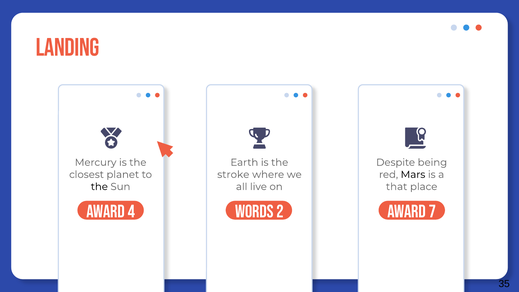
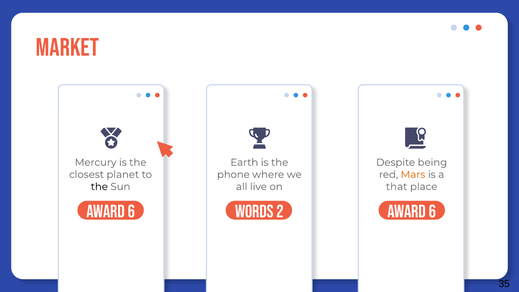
LANDING: LANDING -> MARKET (67, 47)
stroke: stroke -> phone (233, 175)
Mars colour: black -> orange (413, 175)
4: 4 -> 6 (131, 211)
7: 7 -> 6 (432, 211)
